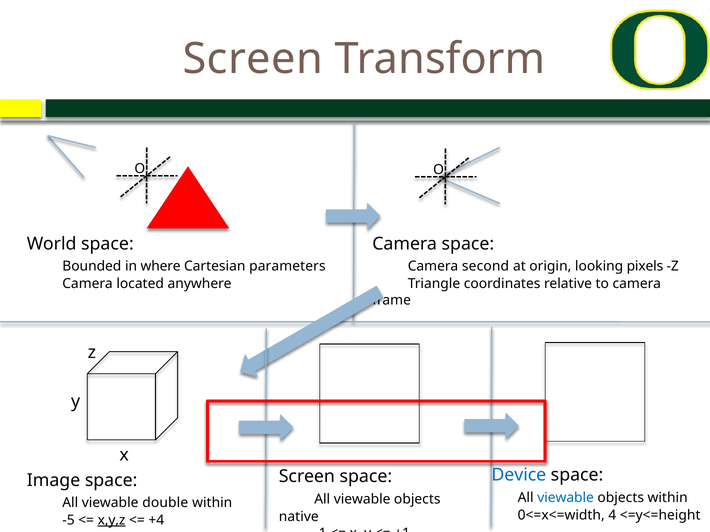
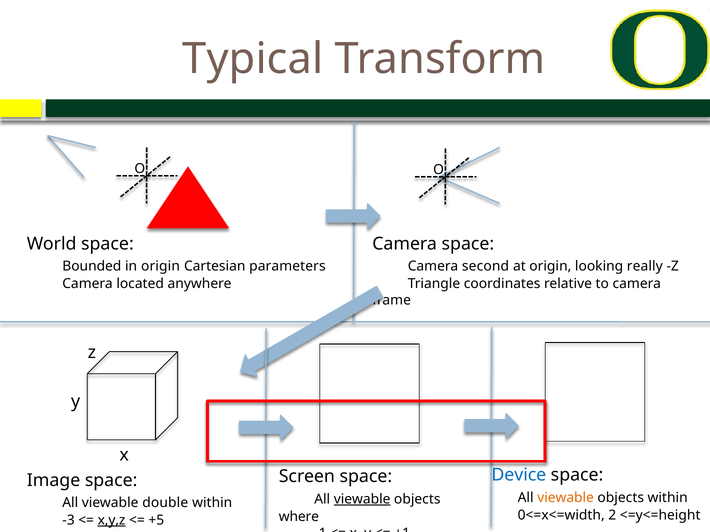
Screen: Screen -> Typical (253, 59)
in where: where -> origin (160, 267)
pixels: pixels -> really (645, 267)
viewable colour: blue -> orange (566, 498)
viewable underline: none -> present (362, 500)
4: 4 -> 2 (612, 515)
native: native -> where (299, 517)
-5: -5 -> -3 (68, 521)
+4: +4 -> +5 (156, 521)
